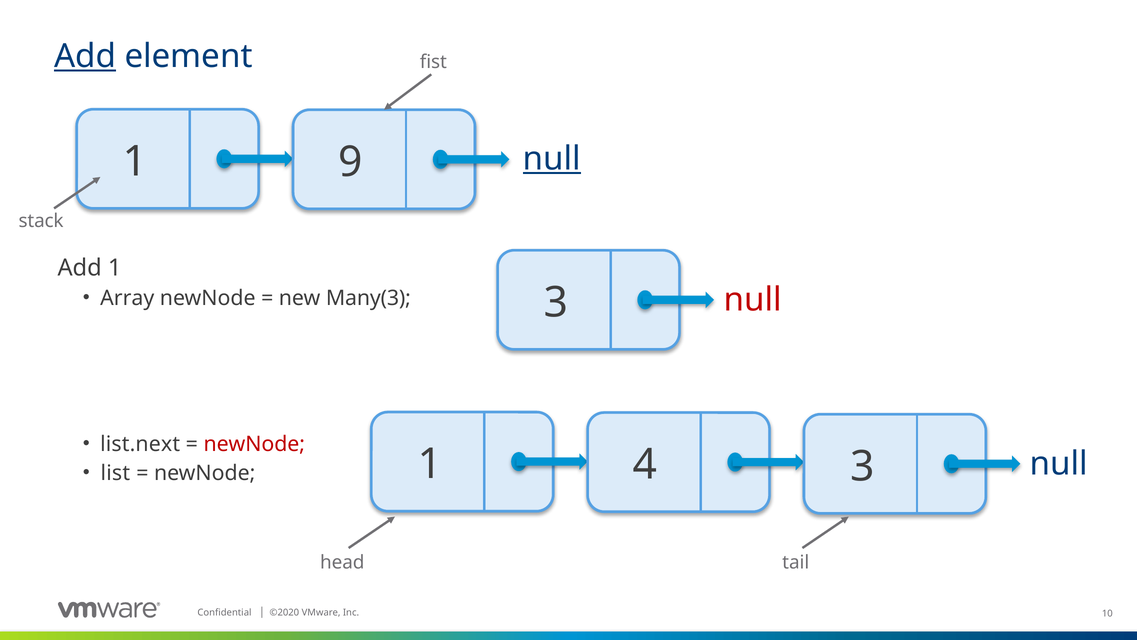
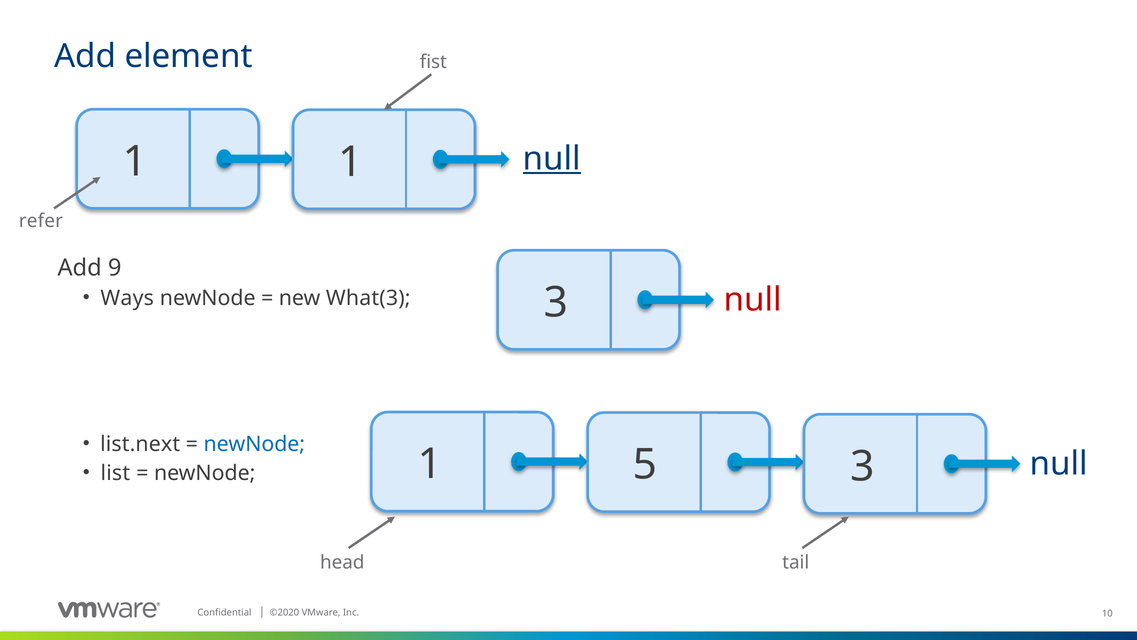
Add underline: present -> none (85, 56)
1 9: 9 -> 1 (350, 162)
stack: stack -> refer (41, 221)
1: 1 -> 9 (115, 268)
Array: Array -> Ways (127, 298)
Many(3: Many(3 -> What(3 (368, 298)
newNode colour: red -> blue (254, 444)
4: 4 -> 5 (645, 465)
